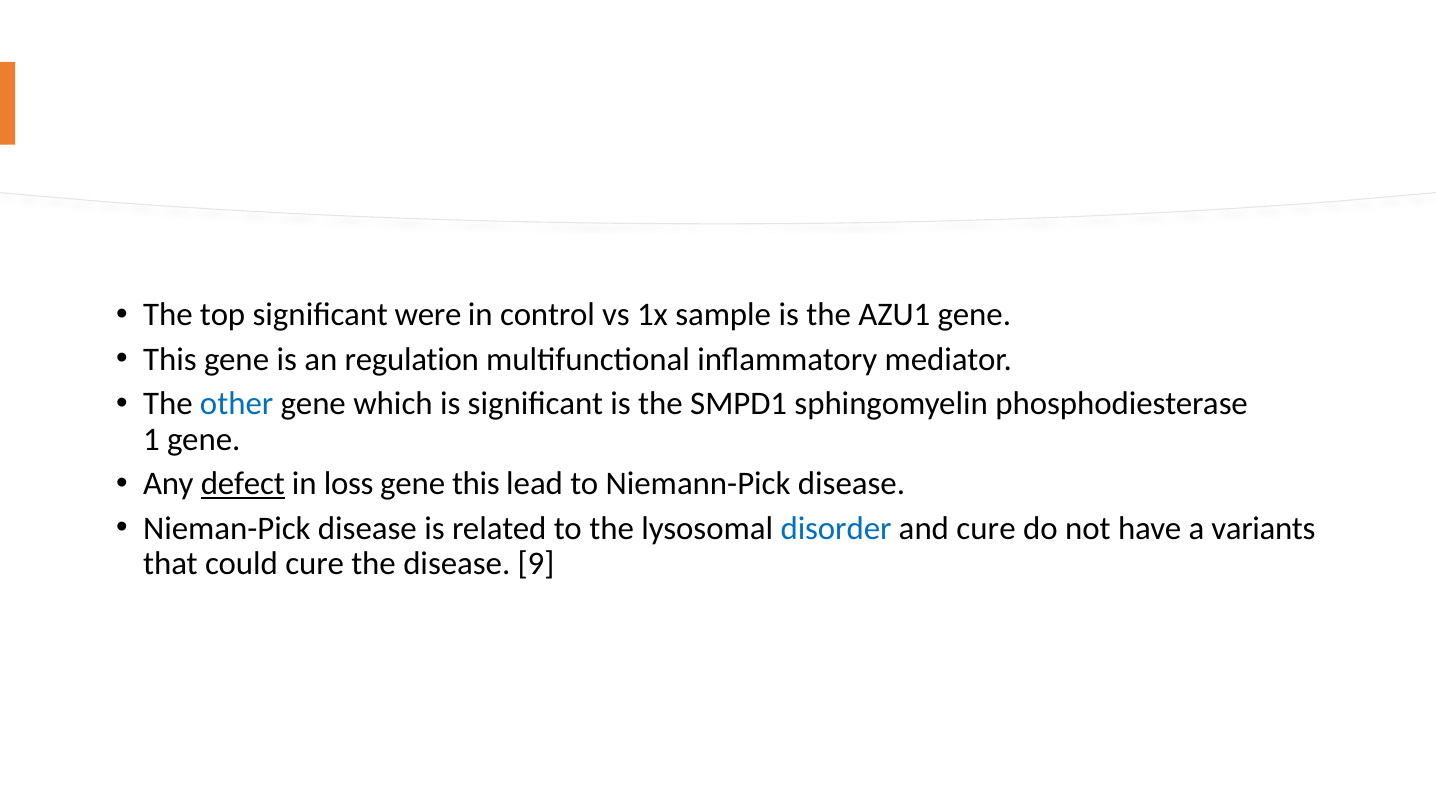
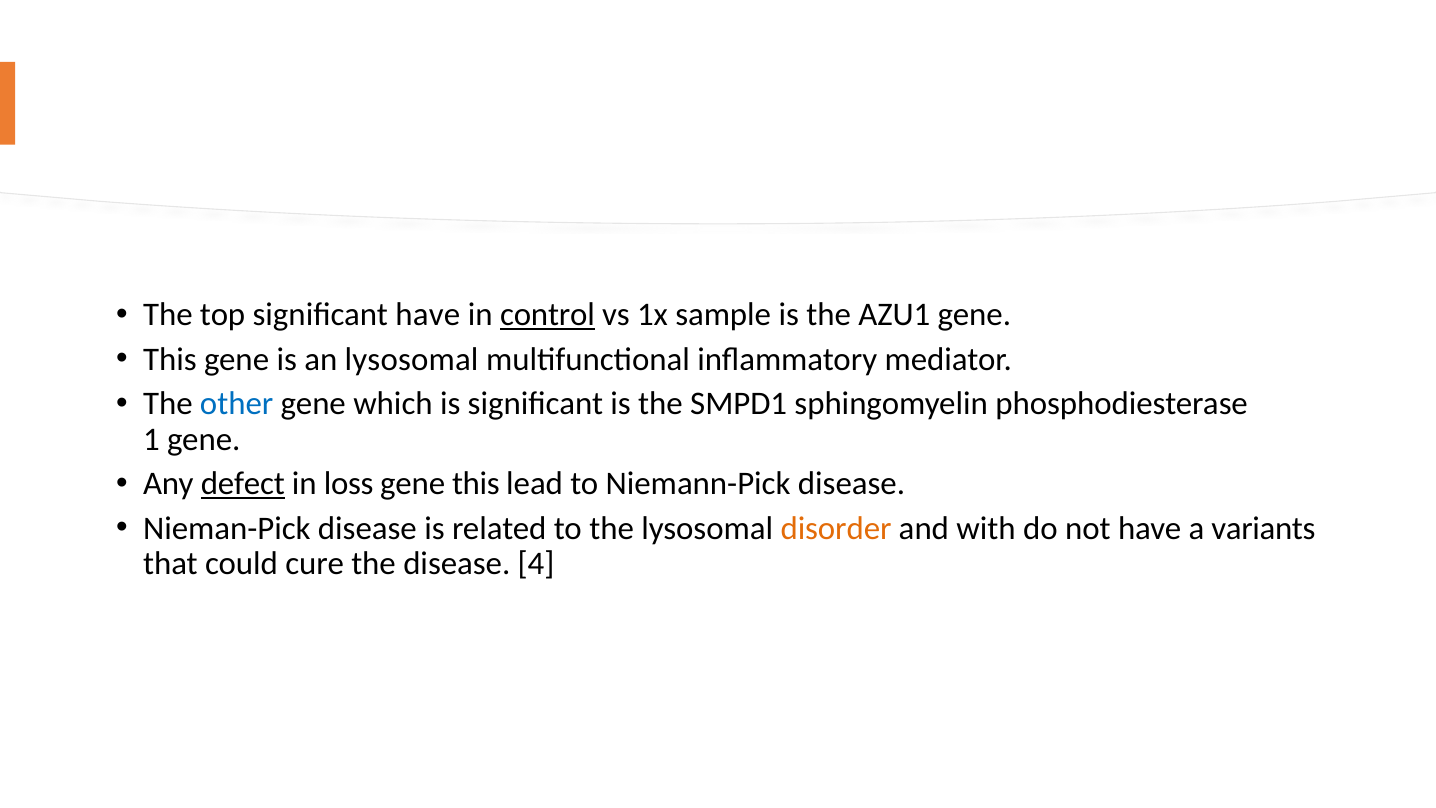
significant were: were -> have (428, 315)
control underline: none -> present (547, 315)
an regulation: regulation -> lysosomal (412, 359)
disorder colour: blue -> orange (836, 528)
and cure: cure -> with (986, 528)
9: 9 -> 4 (536, 564)
